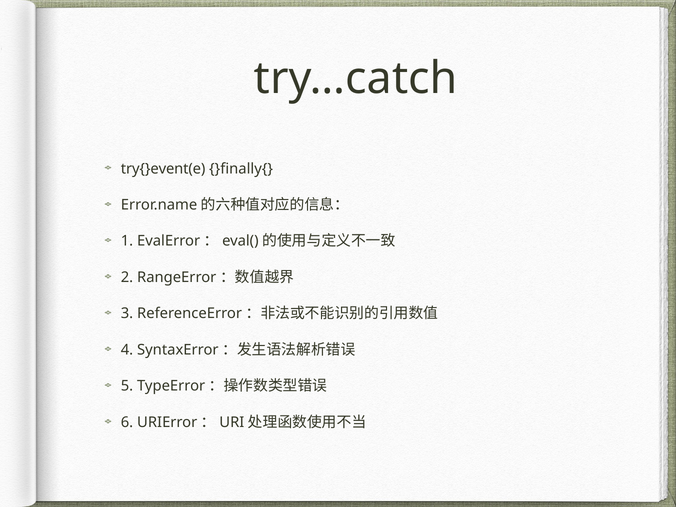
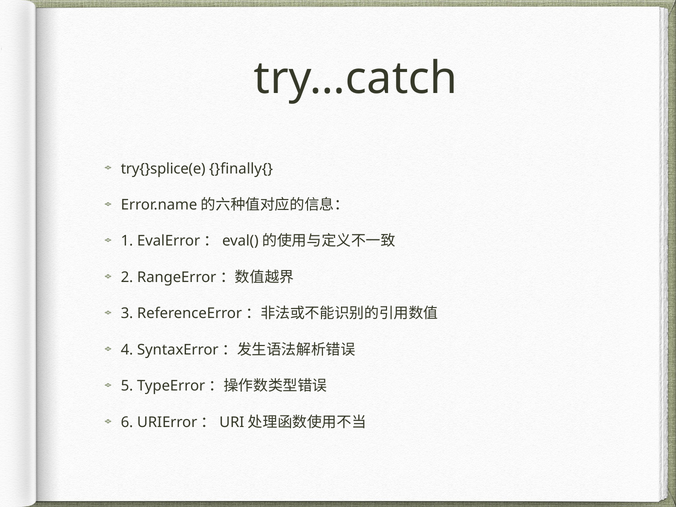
try{}event(e: try{}event(e -> try{}splice(e (163, 169)
